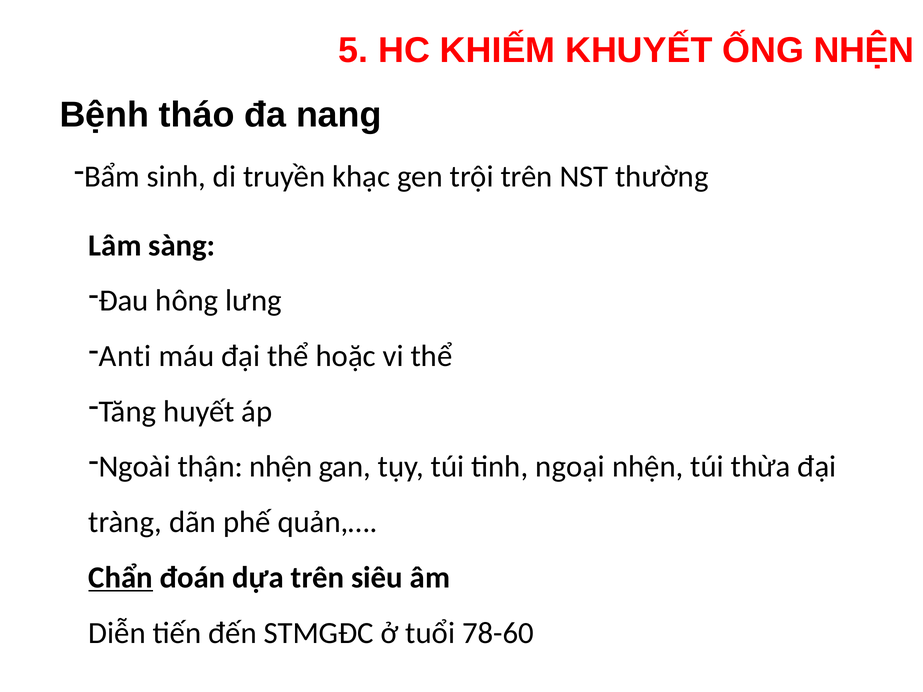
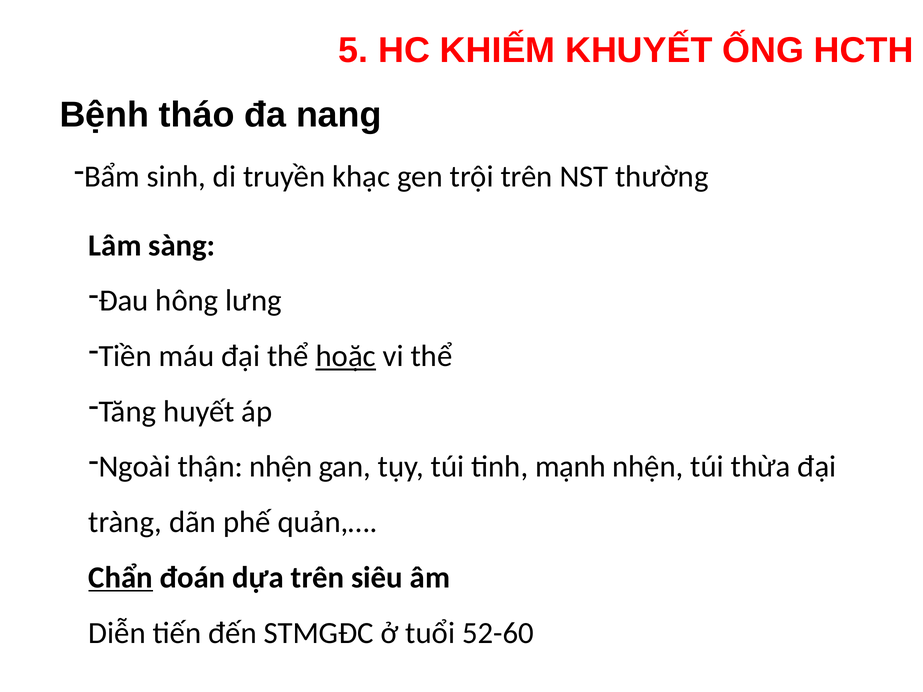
ỐNG NHỆN: NHỆN -> HCTH (864, 50)
Anti: Anti -> Tiền (125, 356)
hoặc underline: none -> present (346, 356)
ngoại: ngoại -> mạnh (570, 467)
78-60: 78-60 -> 52-60 (498, 633)
